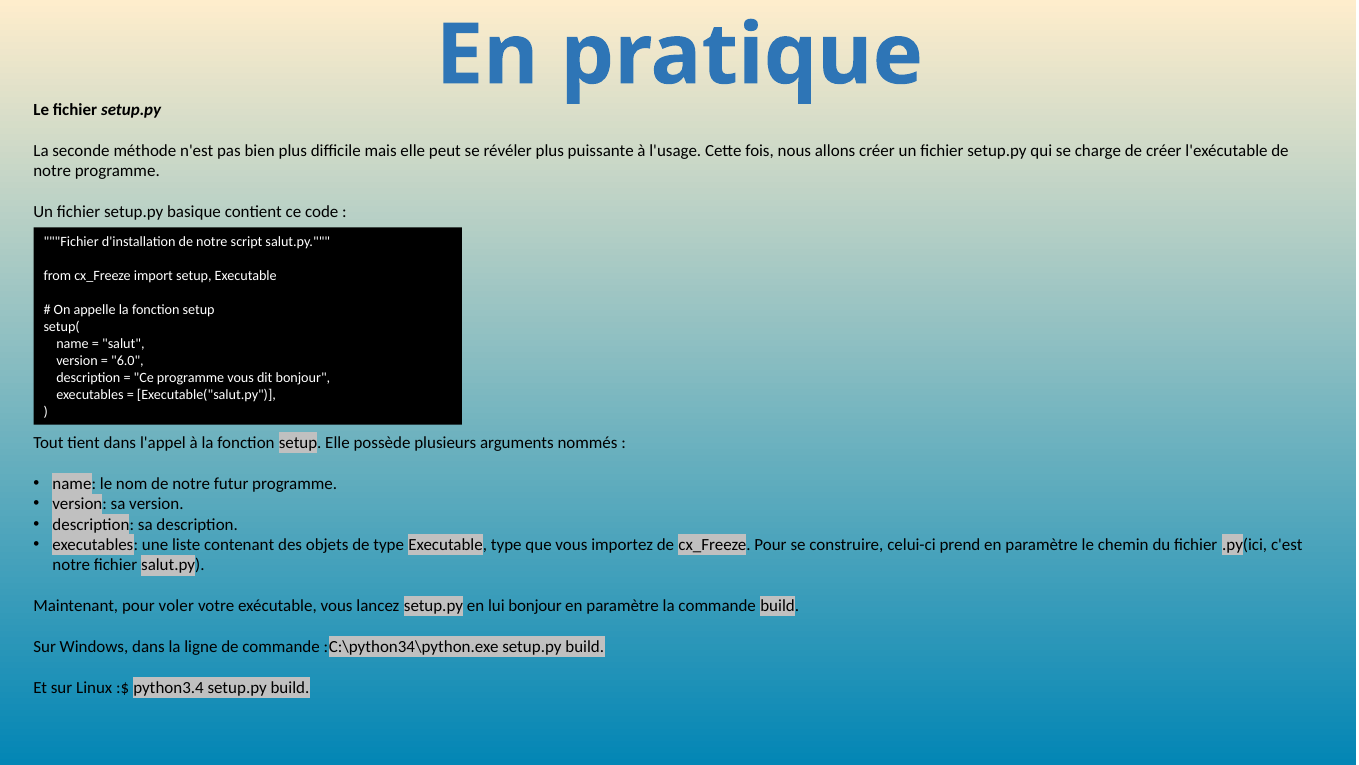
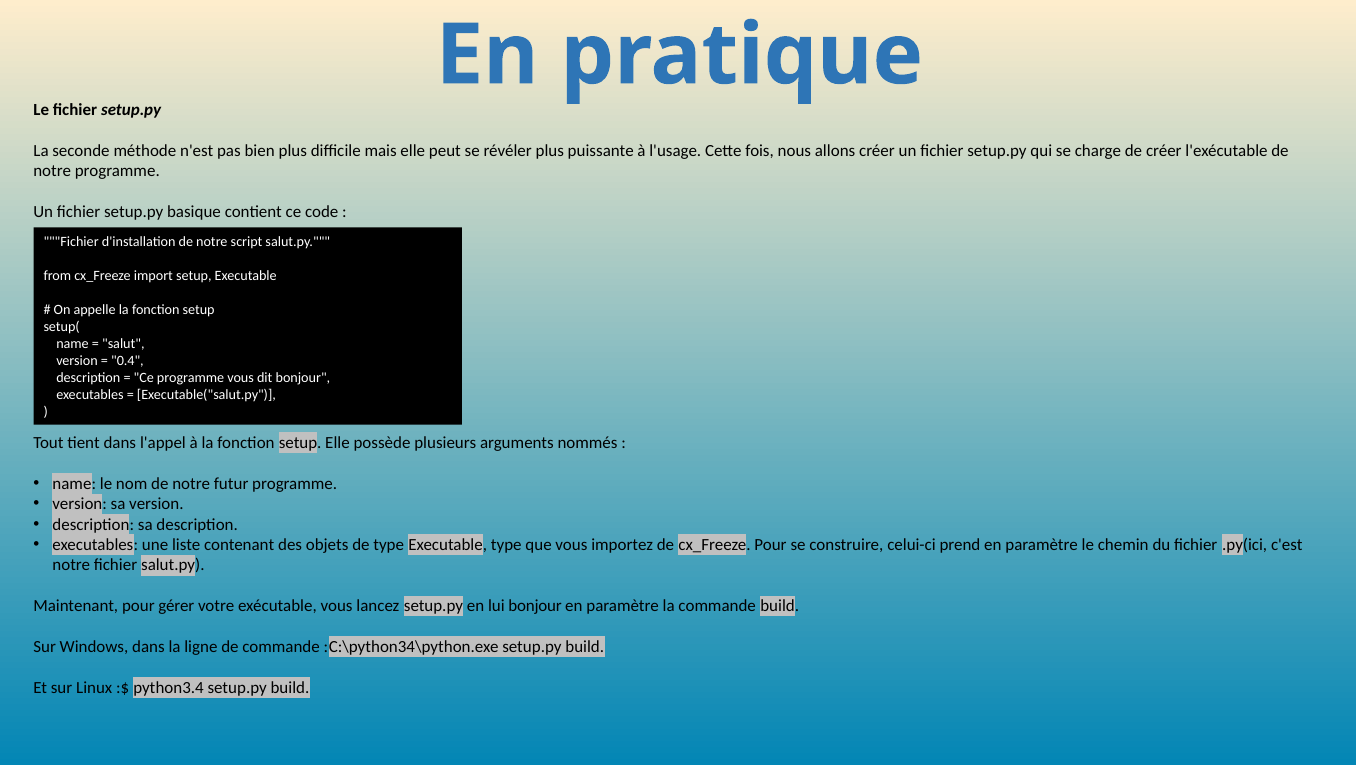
6.0: 6.0 -> 0.4 (127, 361)
voler: voler -> gérer (176, 606)
